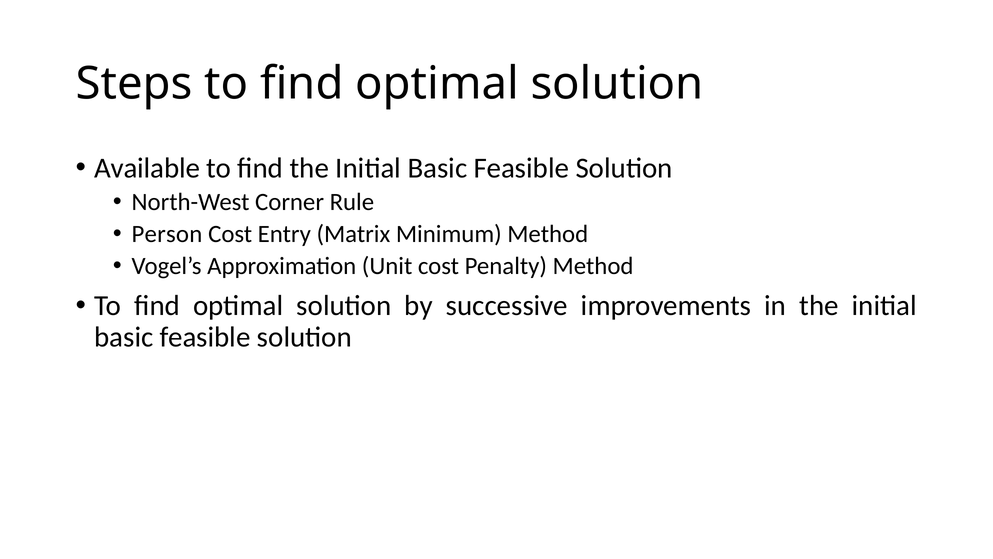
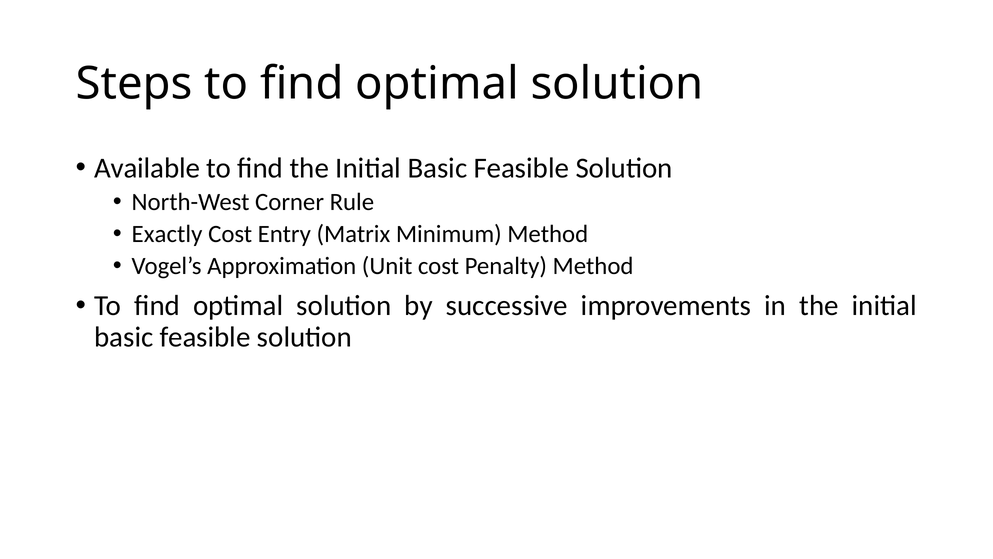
Person: Person -> Exactly (167, 234)
